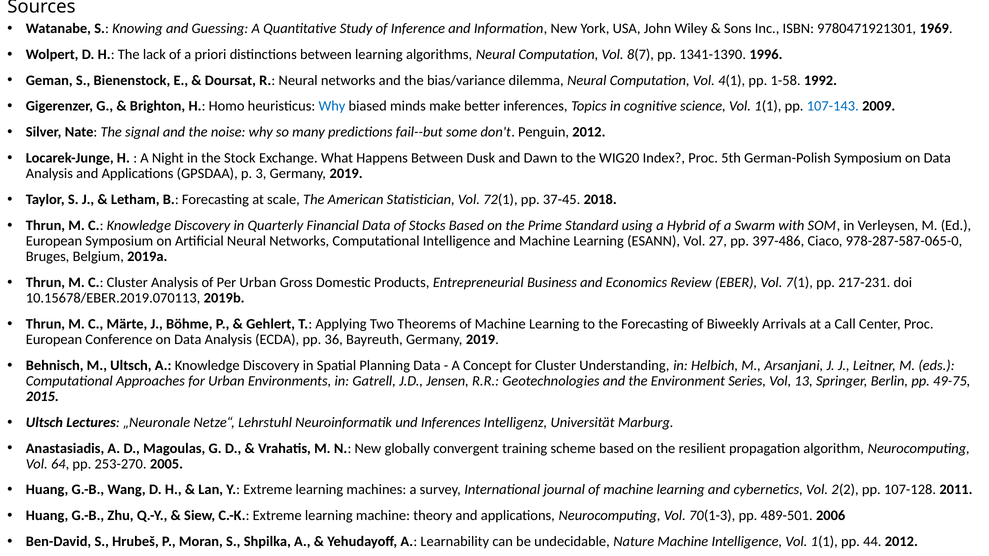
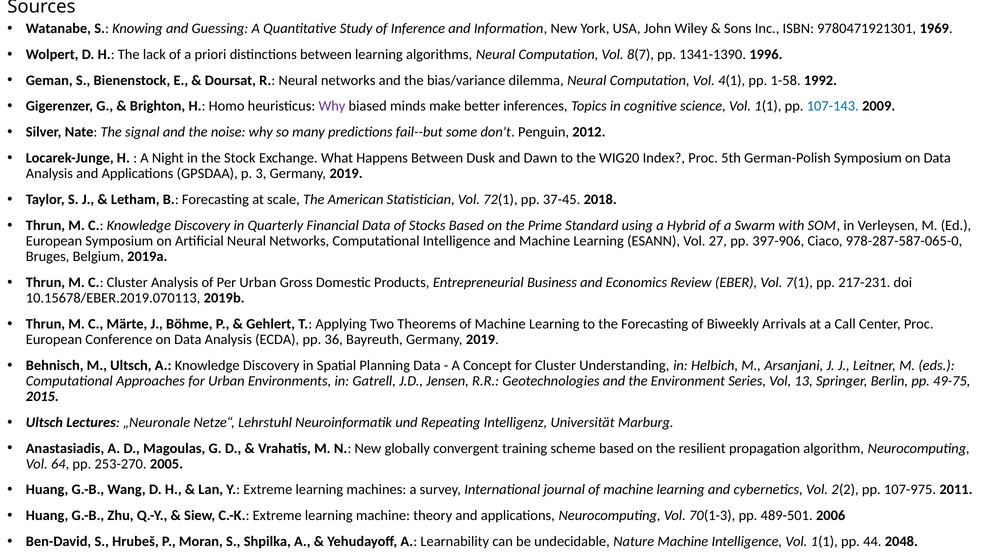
Why colour: blue -> purple (332, 106)
397-486: 397-486 -> 397-906 (778, 241)
und Inferences: Inferences -> Repeating (451, 423)
107-128: 107-128 -> 107-975 (910, 490)
44 2012: 2012 -> 2048 (901, 542)
